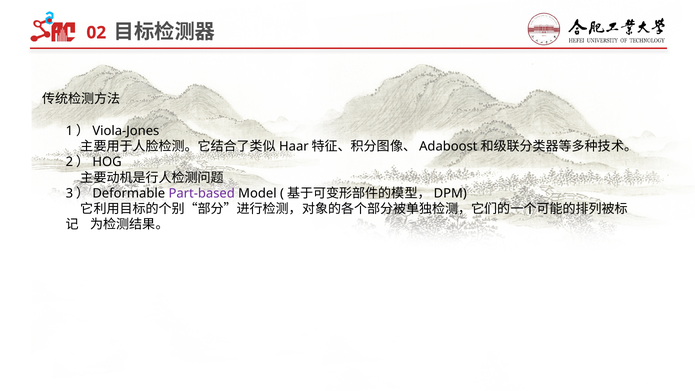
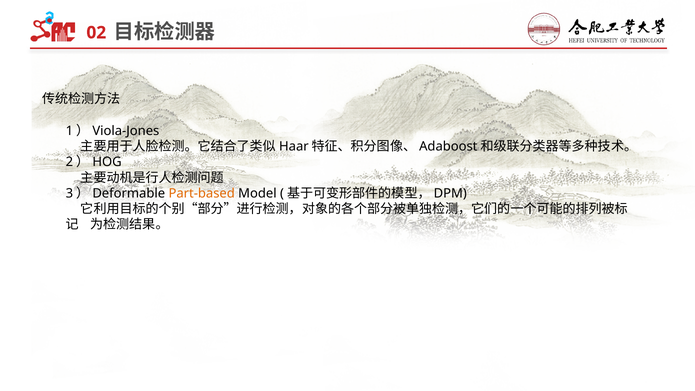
Part-based colour: purple -> orange (202, 193)
